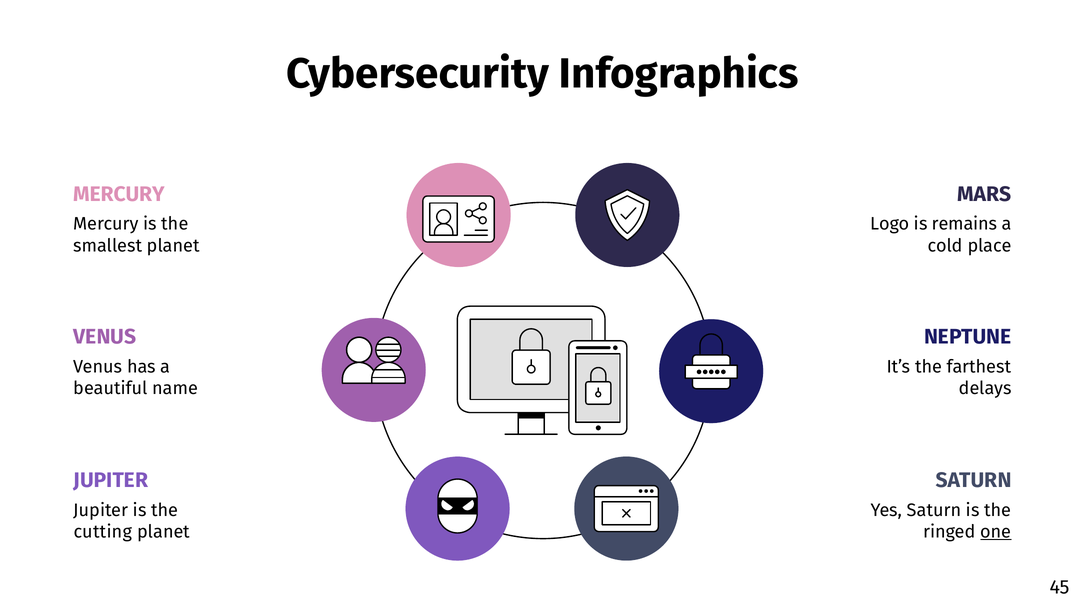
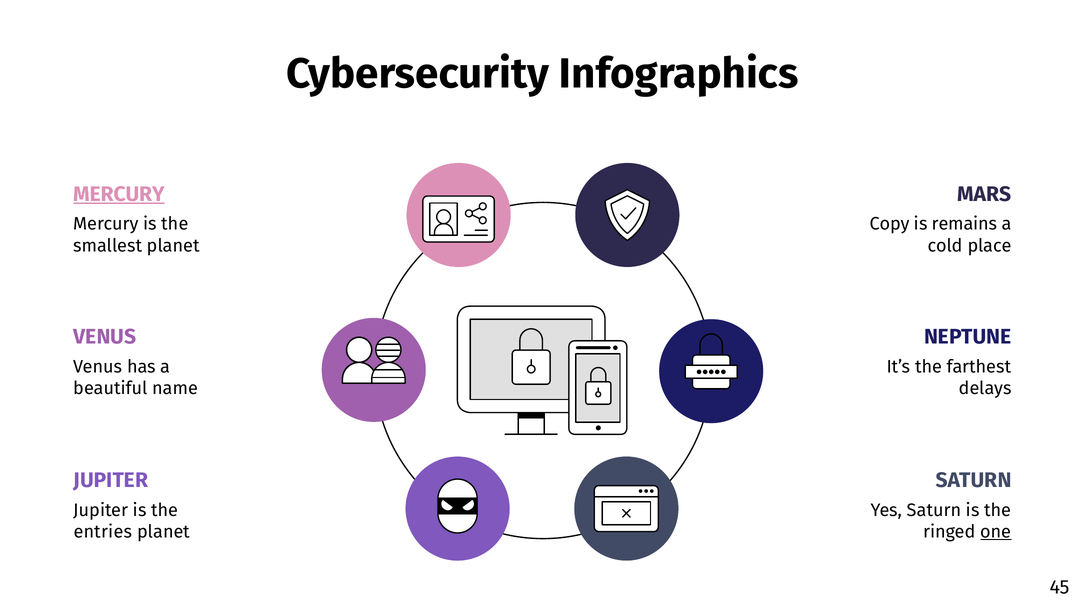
MERCURY underline: none -> present (119, 194)
Logo: Logo -> Copy (890, 224)
cutting: cutting -> entries (103, 532)
